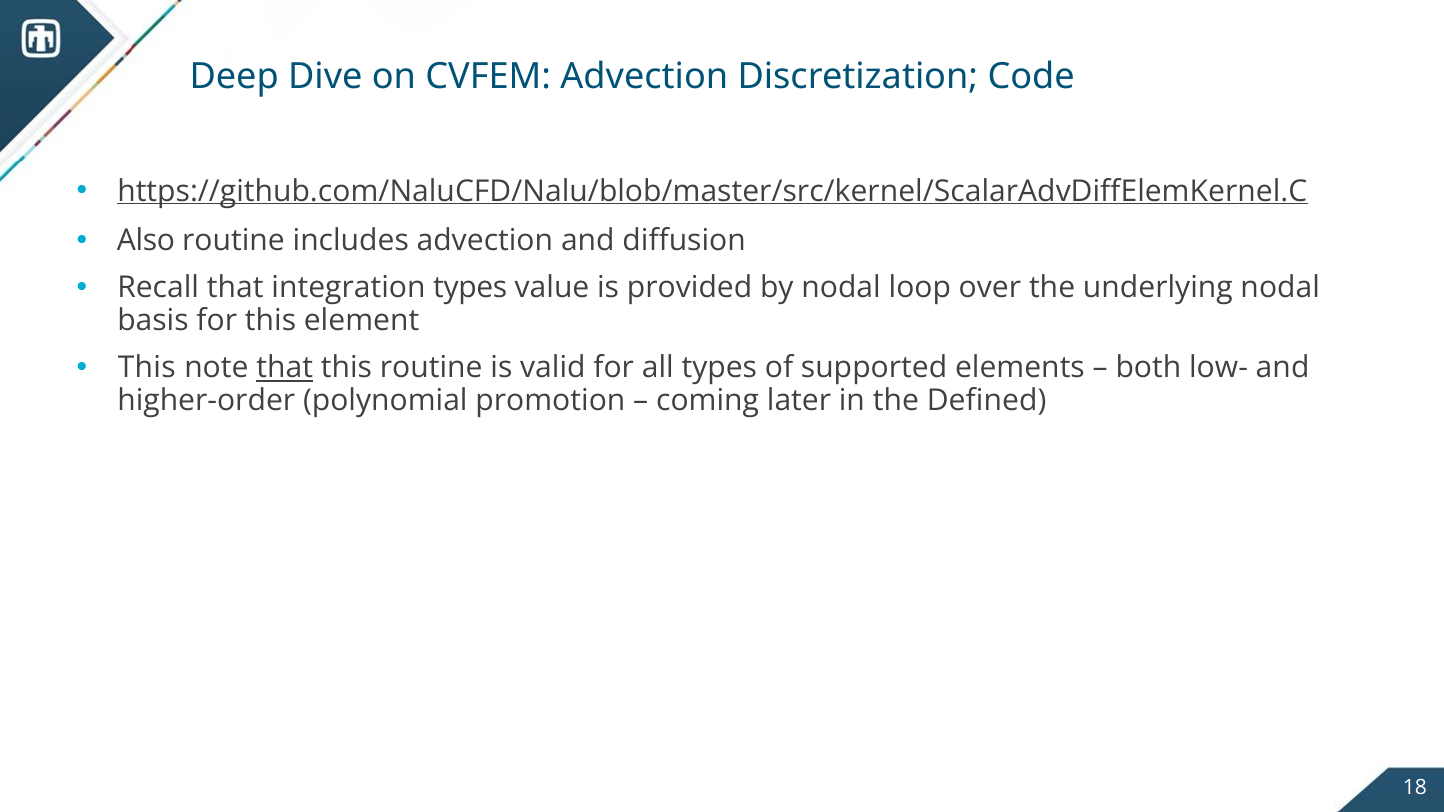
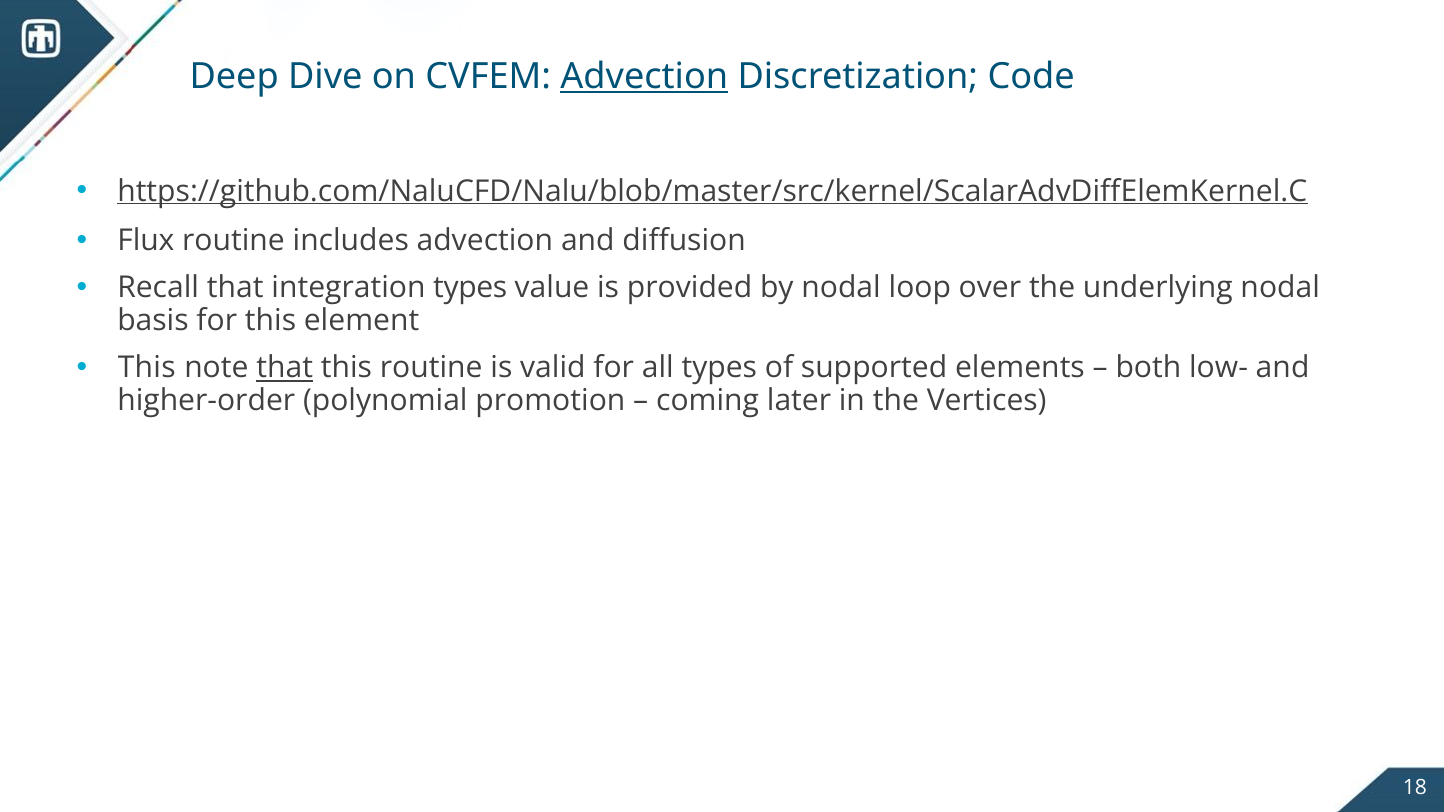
Advection underline: none -> present (644, 77)
Also: Also -> Flux (146, 240)
Defined: Defined -> Vertices (987, 401)
